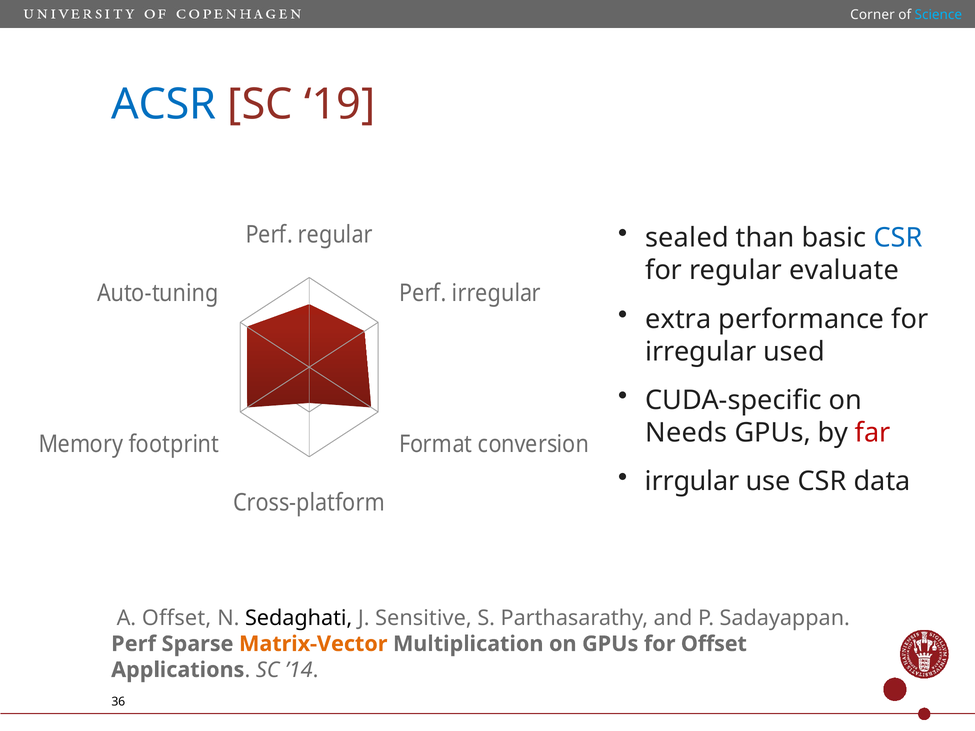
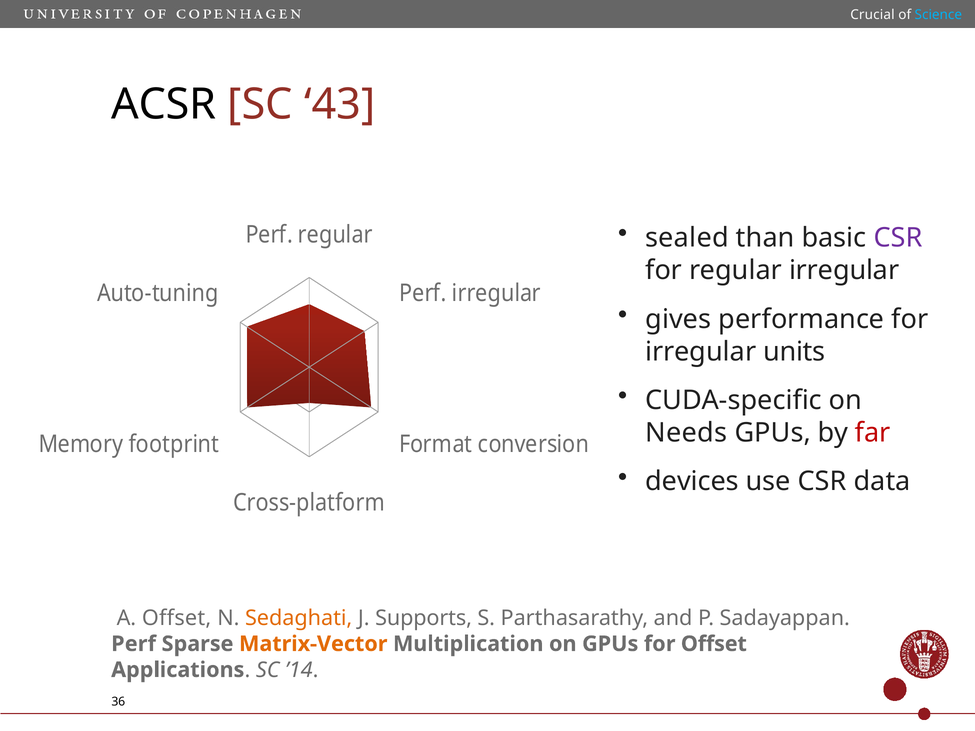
Corner: Corner -> Crucial (872, 15)
ACSR colour: blue -> black (164, 105)
19: 19 -> 43 (340, 105)
CSR colour: blue -> purple (898, 238)
regular evaluate: evaluate -> irregular (844, 270)
extra: extra -> gives (678, 319)
used: used -> units (794, 352)
irrgular: irrgular -> devices (692, 482)
Sedaghati colour: black -> orange (299, 618)
Sensitive: Sensitive -> Supports (424, 618)
